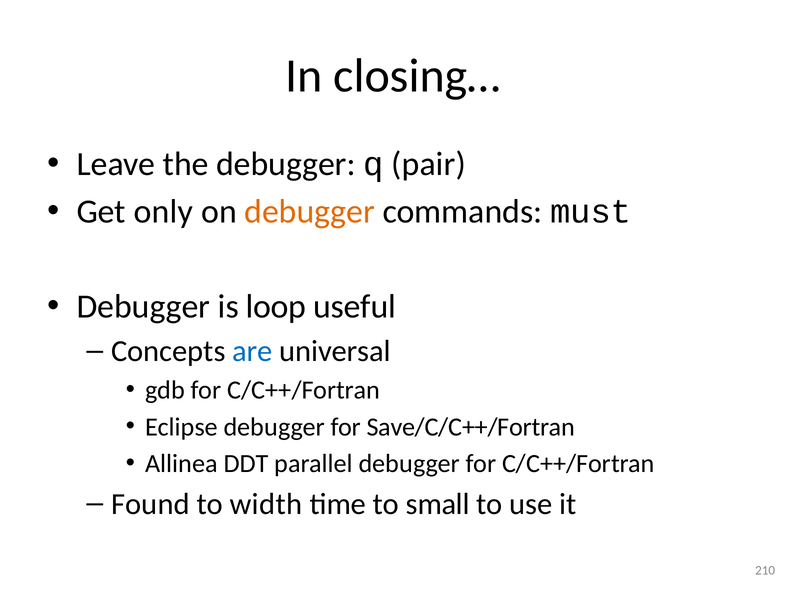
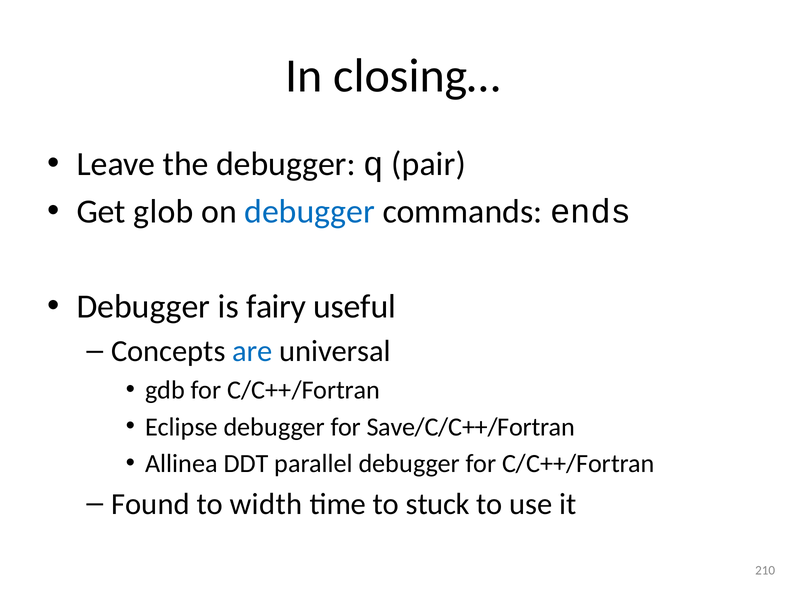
only: only -> glob (163, 212)
debugger colour: orange -> blue (310, 212)
must: must -> ends (591, 212)
loop: loop -> fairy (276, 307)
small: small -> stuck (438, 504)
